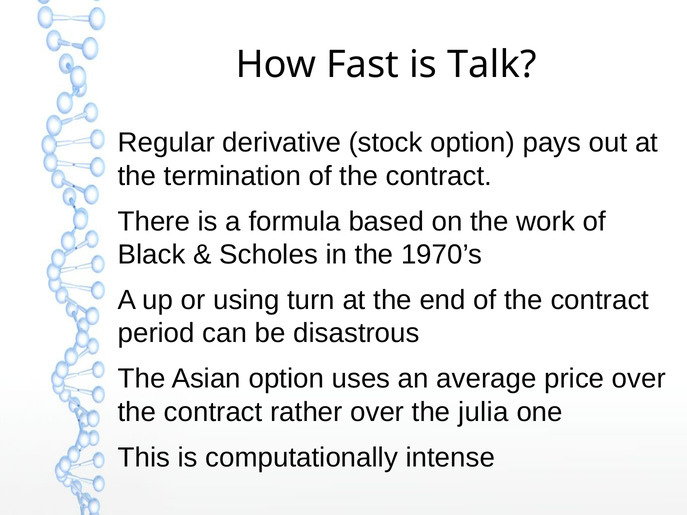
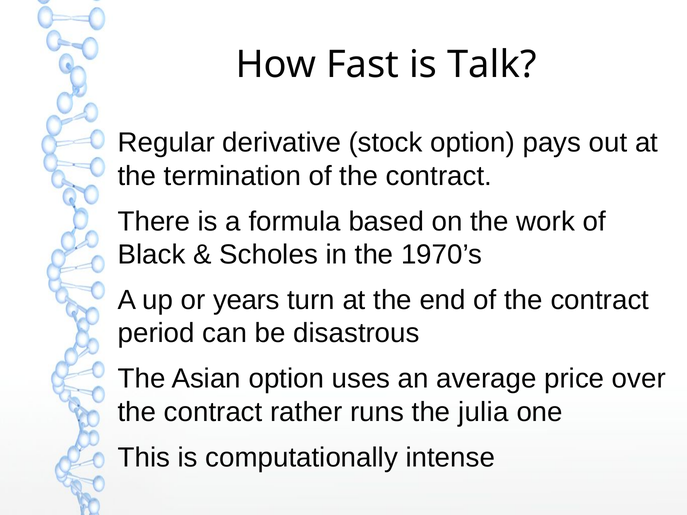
using: using -> years (246, 300)
rather over: over -> runs (377, 412)
